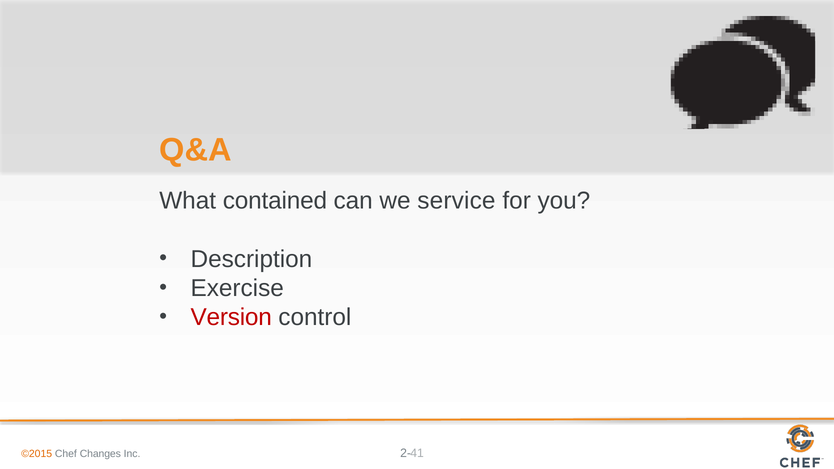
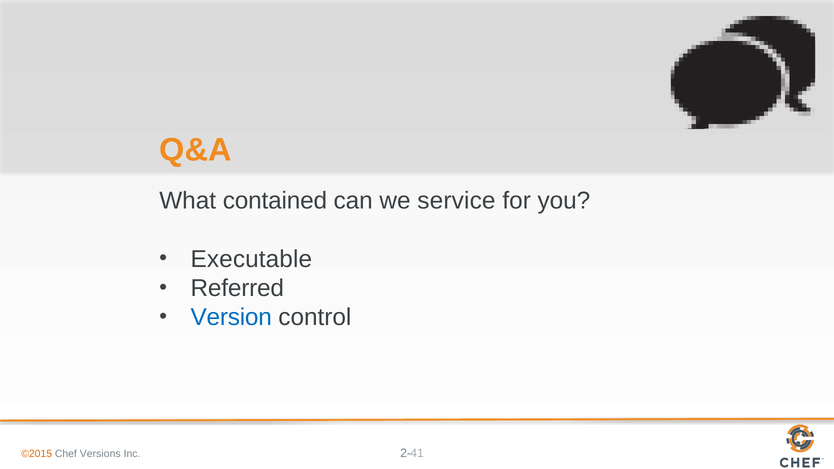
Description: Description -> Executable (251, 259)
Exercise: Exercise -> Referred (237, 288)
Version colour: red -> blue (231, 318)
Changes: Changes -> Versions (100, 454)
